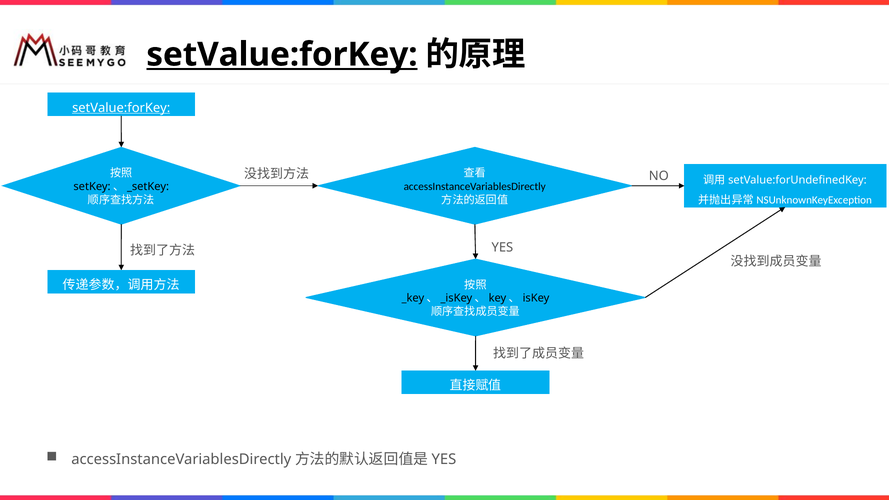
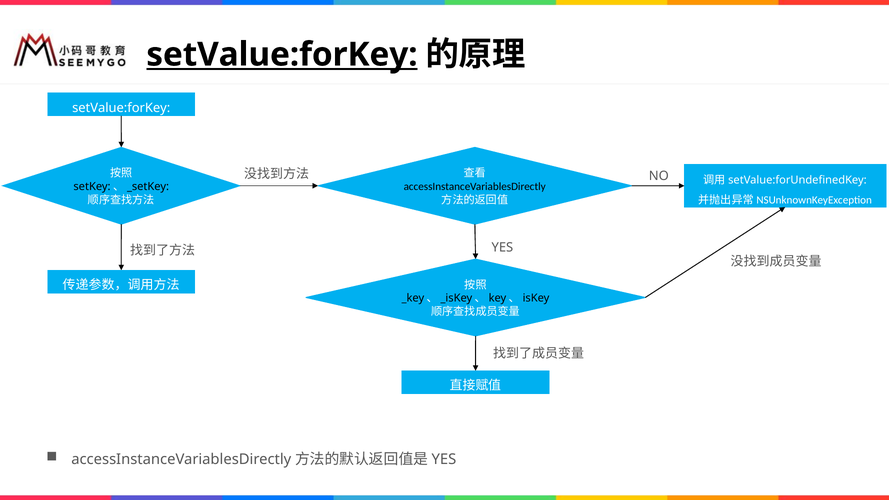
setValue:forKey underline: present -> none (121, 108)
